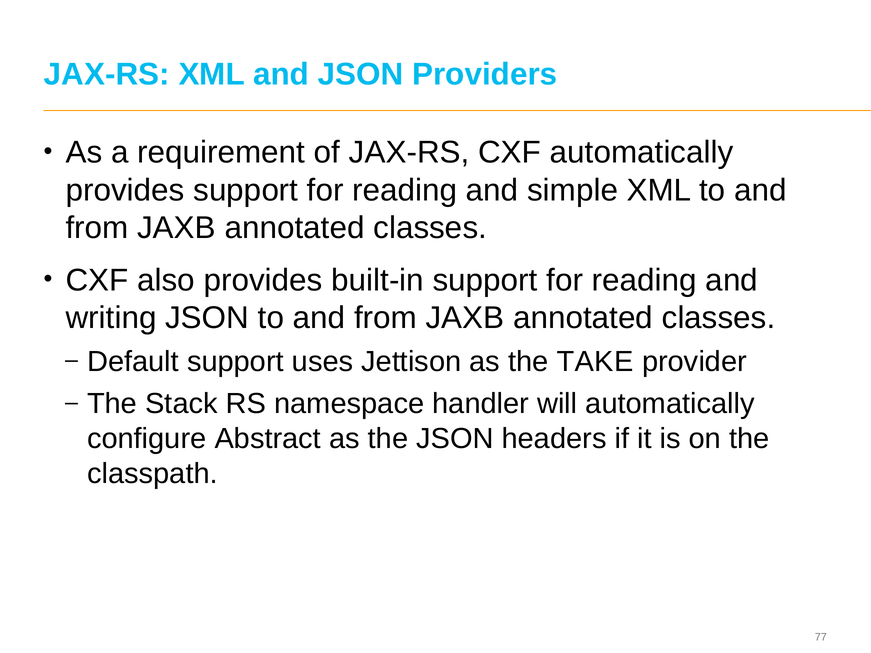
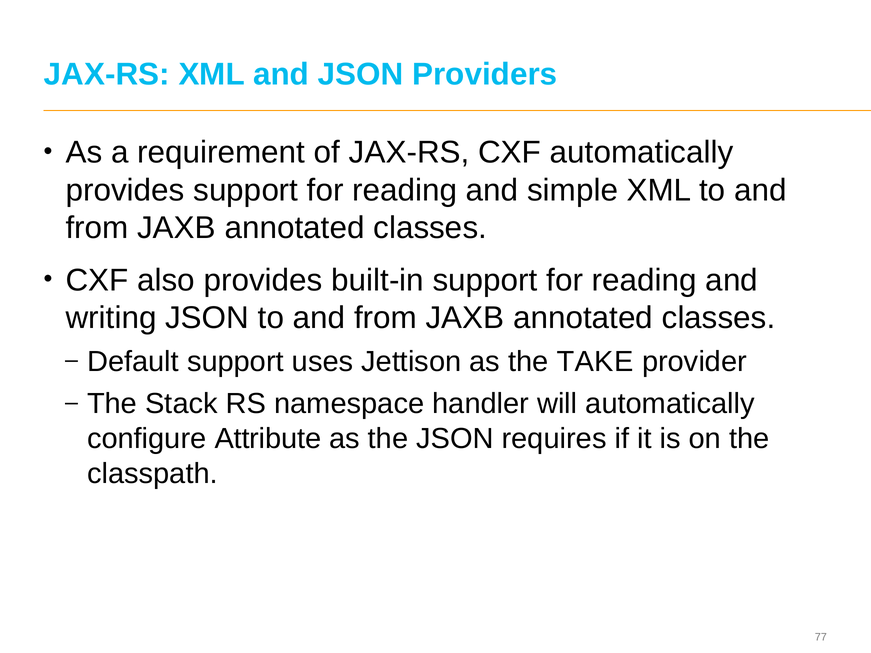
Abstract: Abstract -> Attribute (268, 439)
headers: headers -> requires (554, 439)
